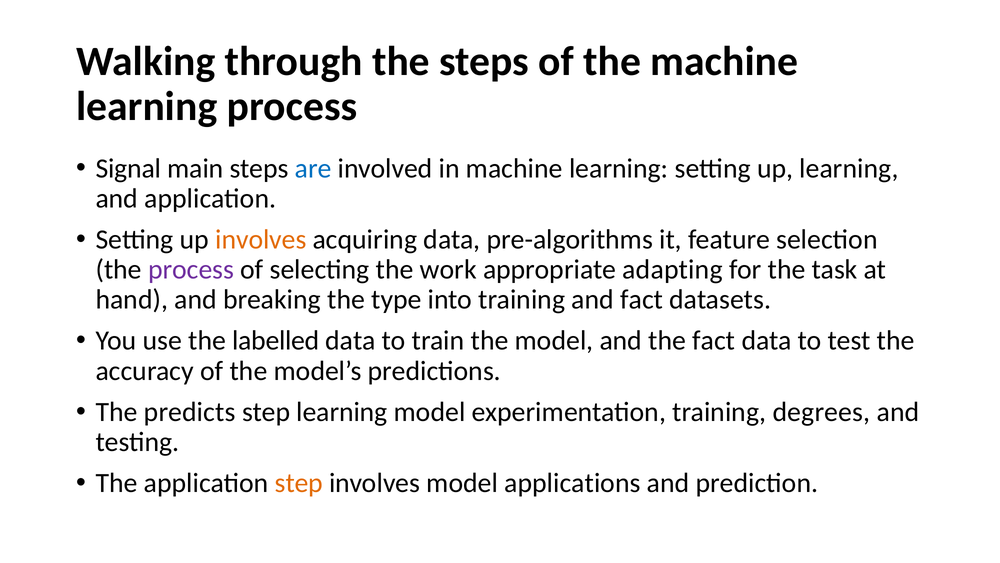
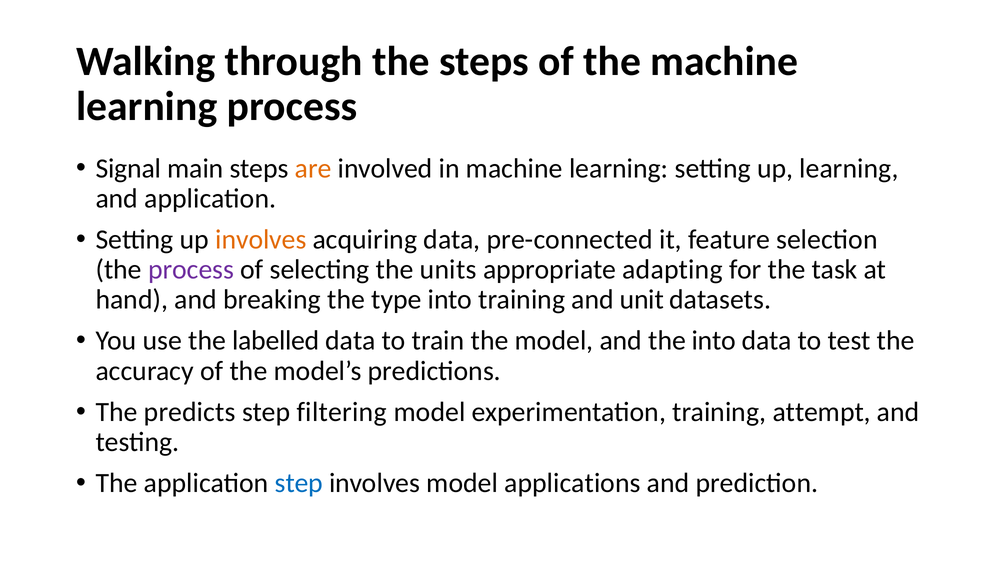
are colour: blue -> orange (313, 168)
pre-algorithms: pre-algorithms -> pre-connected (570, 239)
work: work -> units (448, 269)
and fact: fact -> unit (642, 299)
the fact: fact -> into (714, 341)
step learning: learning -> filtering (342, 412)
degrees: degrees -> attempt (822, 412)
step colour: orange -> blue (299, 483)
